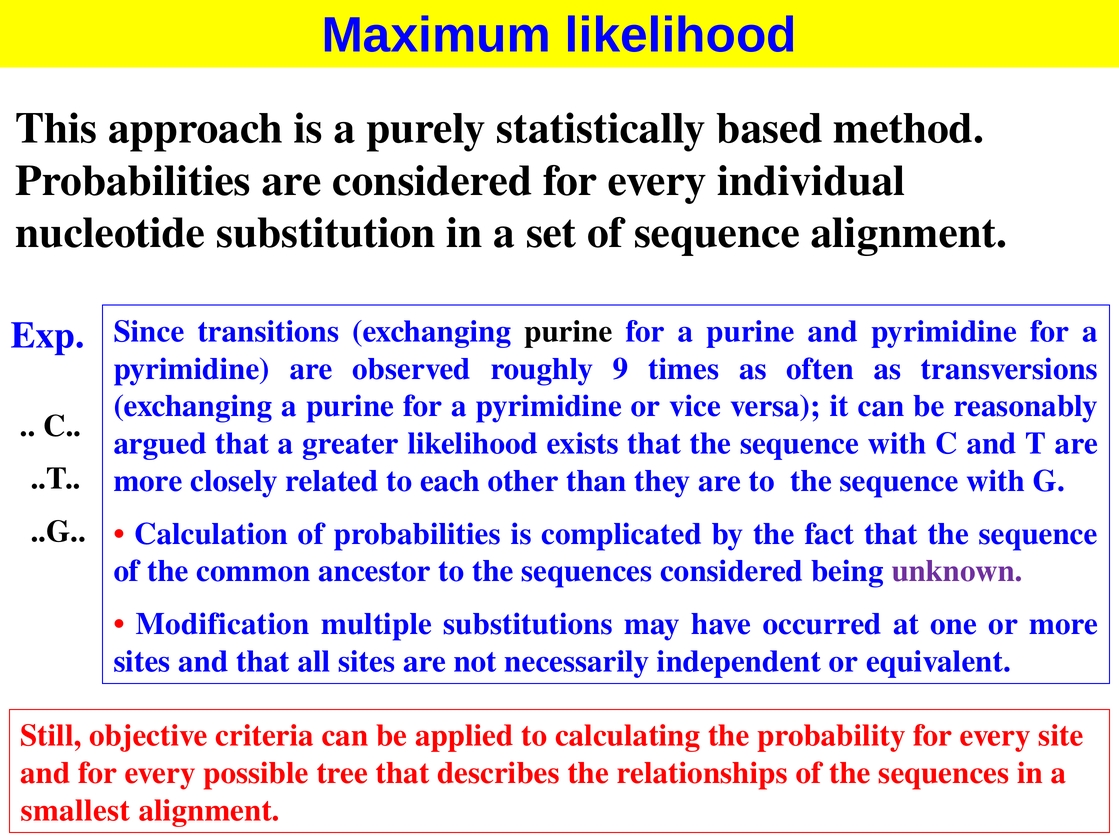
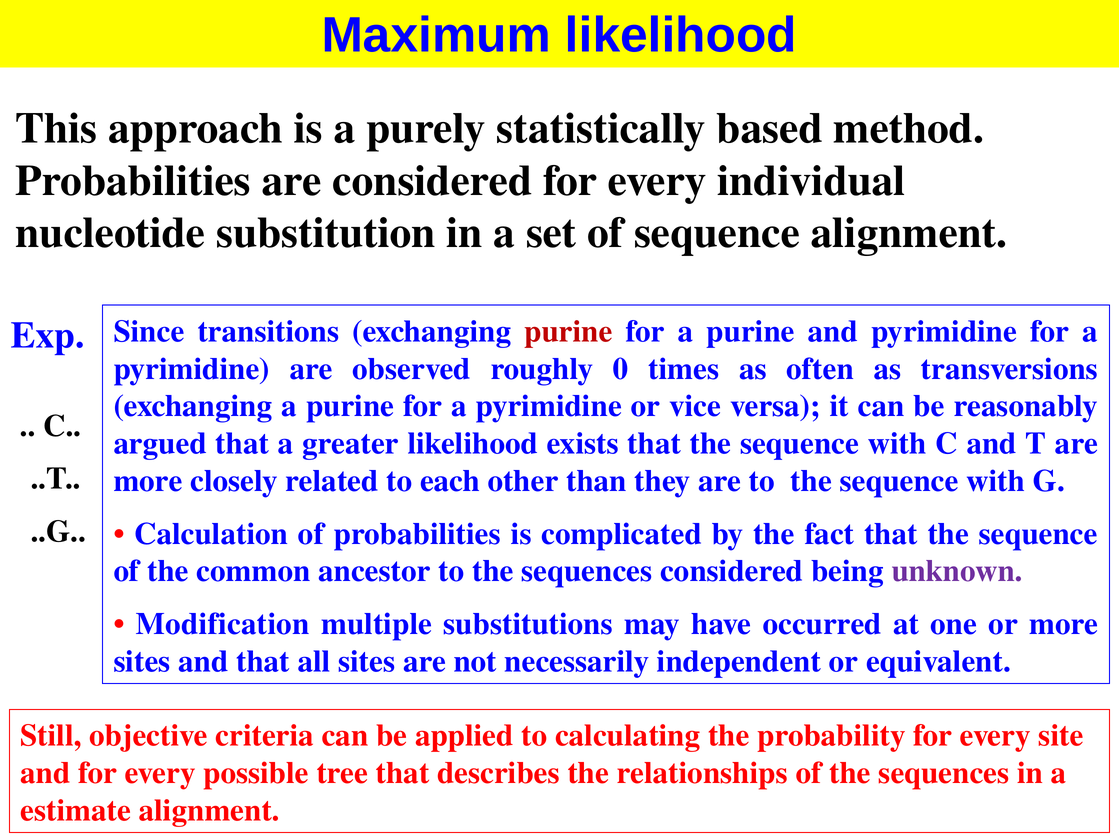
purine colour: black -> red (568, 331)
9: 9 -> 0 (621, 368)
smallest: smallest -> estimate (76, 810)
